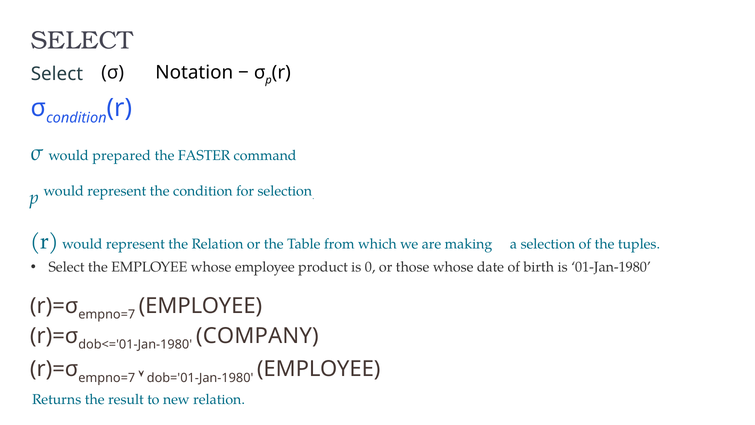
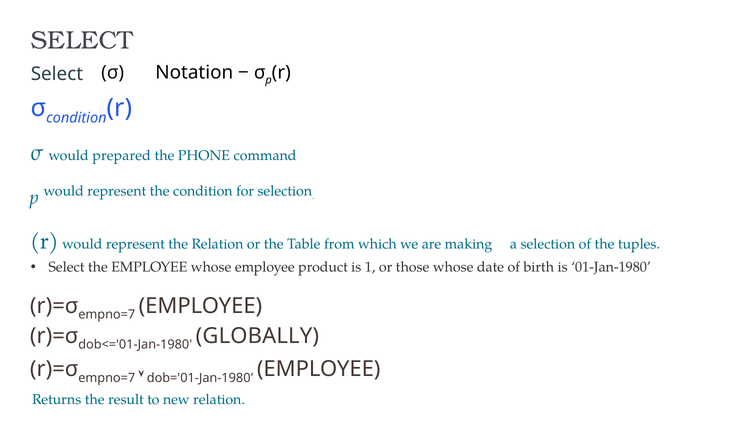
FASTER: FASTER -> PHONE (204, 155)
0: 0 -> 1 (370, 267)
COMPANY: COMPANY -> GLOBALLY (257, 336)
